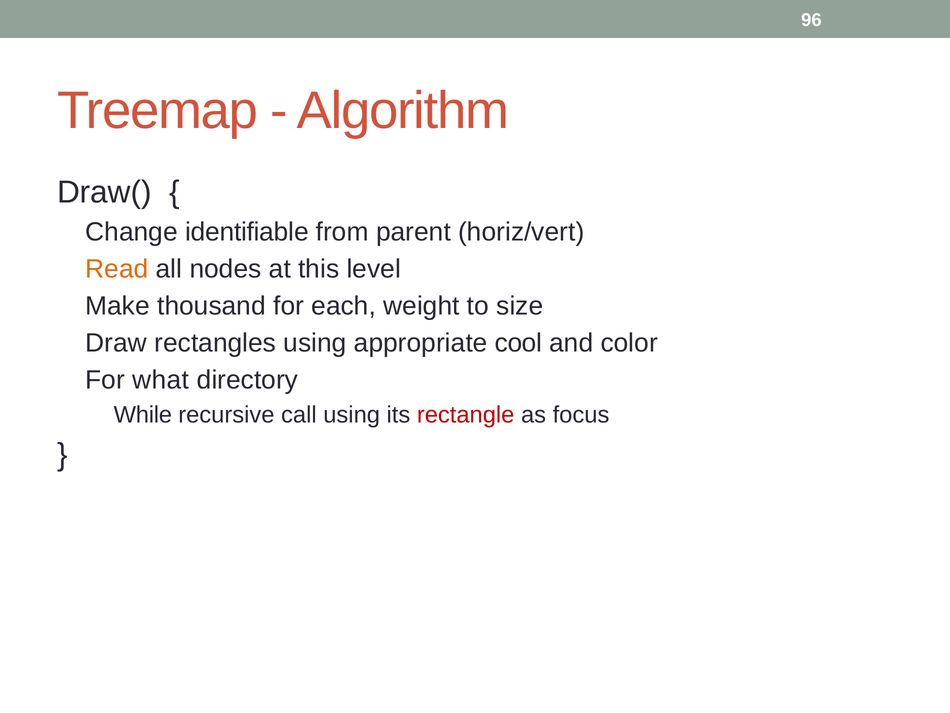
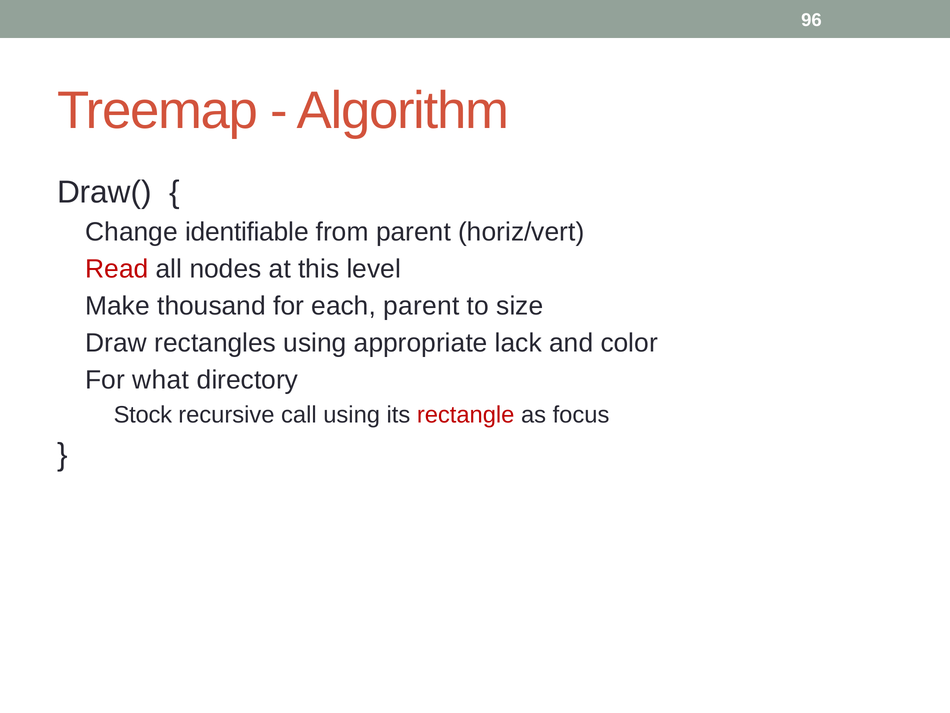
Read colour: orange -> red (117, 269)
each weight: weight -> parent (421, 306)
cool: cool -> lack (518, 343)
While: While -> Stock (143, 414)
